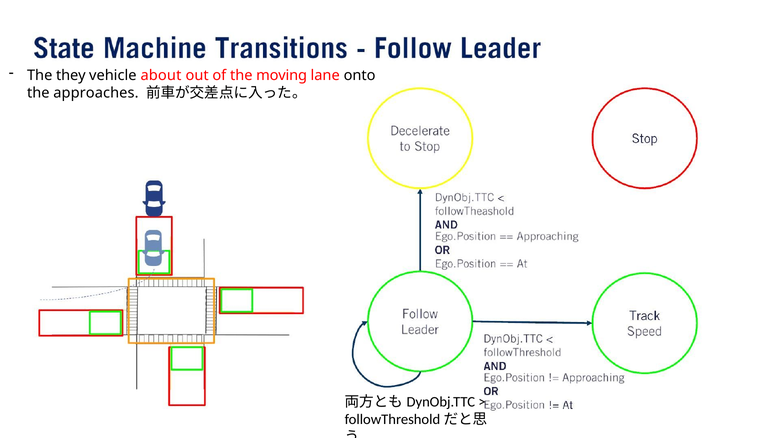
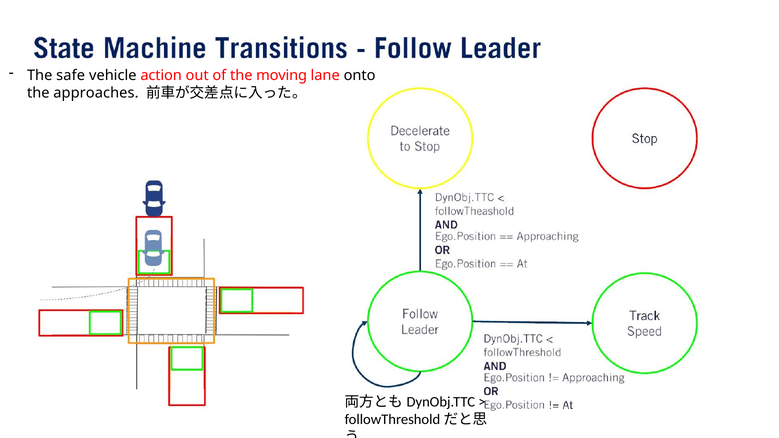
they: they -> safe (71, 75)
about: about -> action (161, 75)
